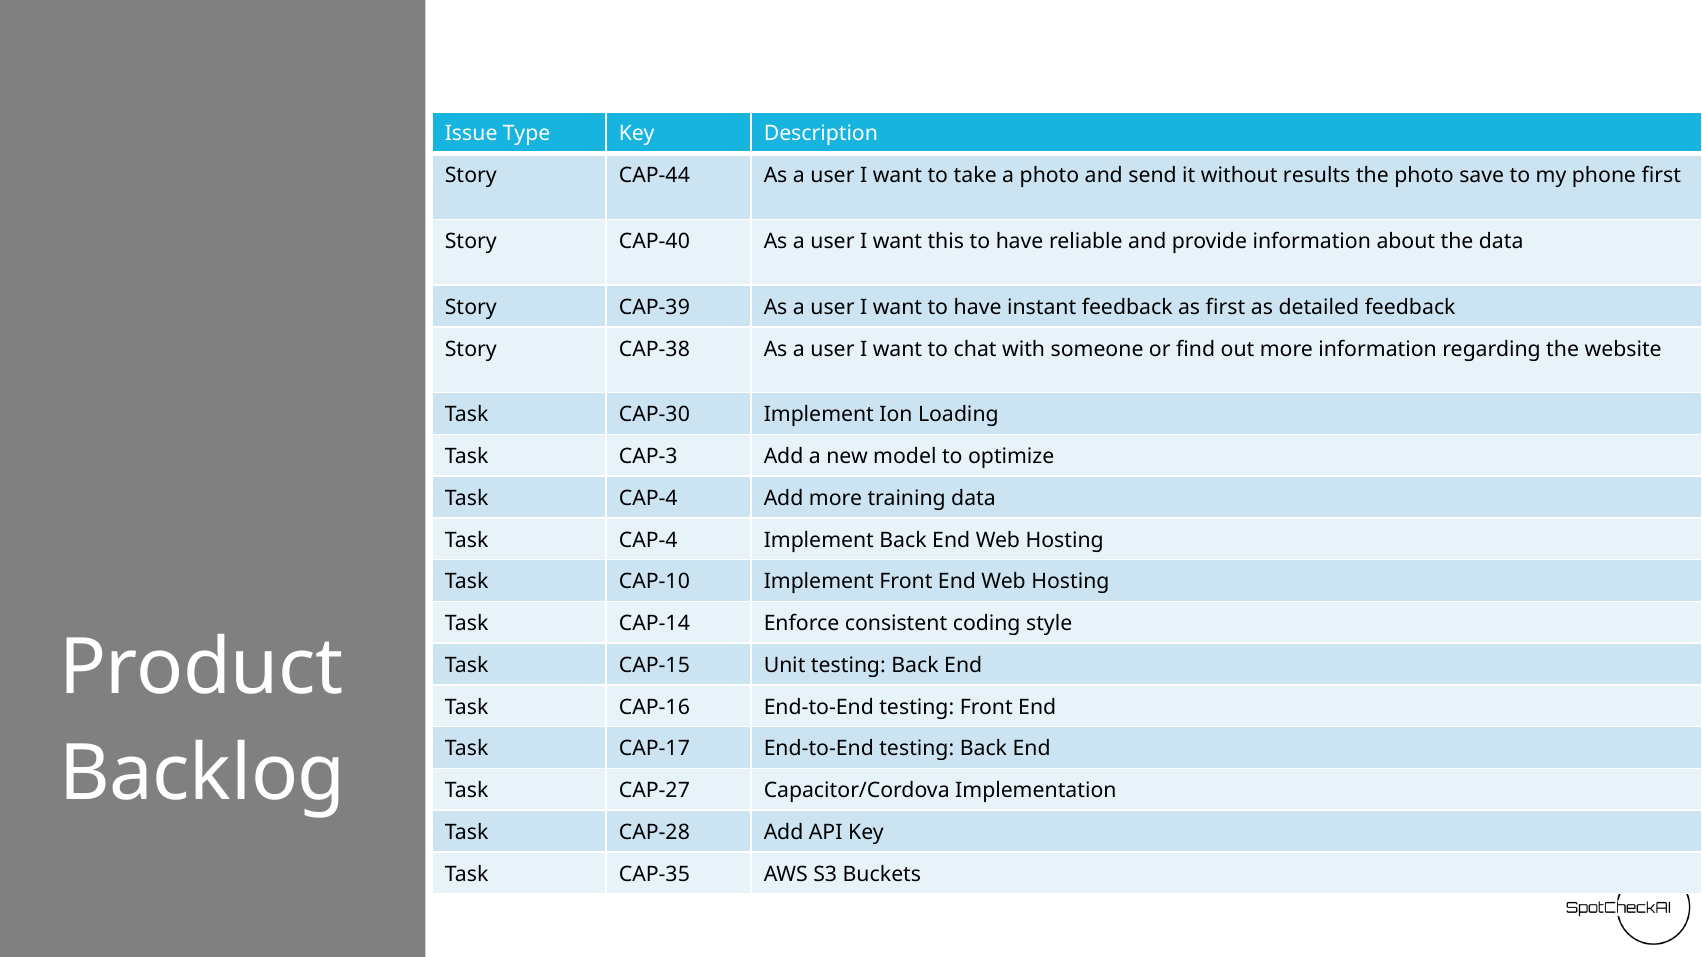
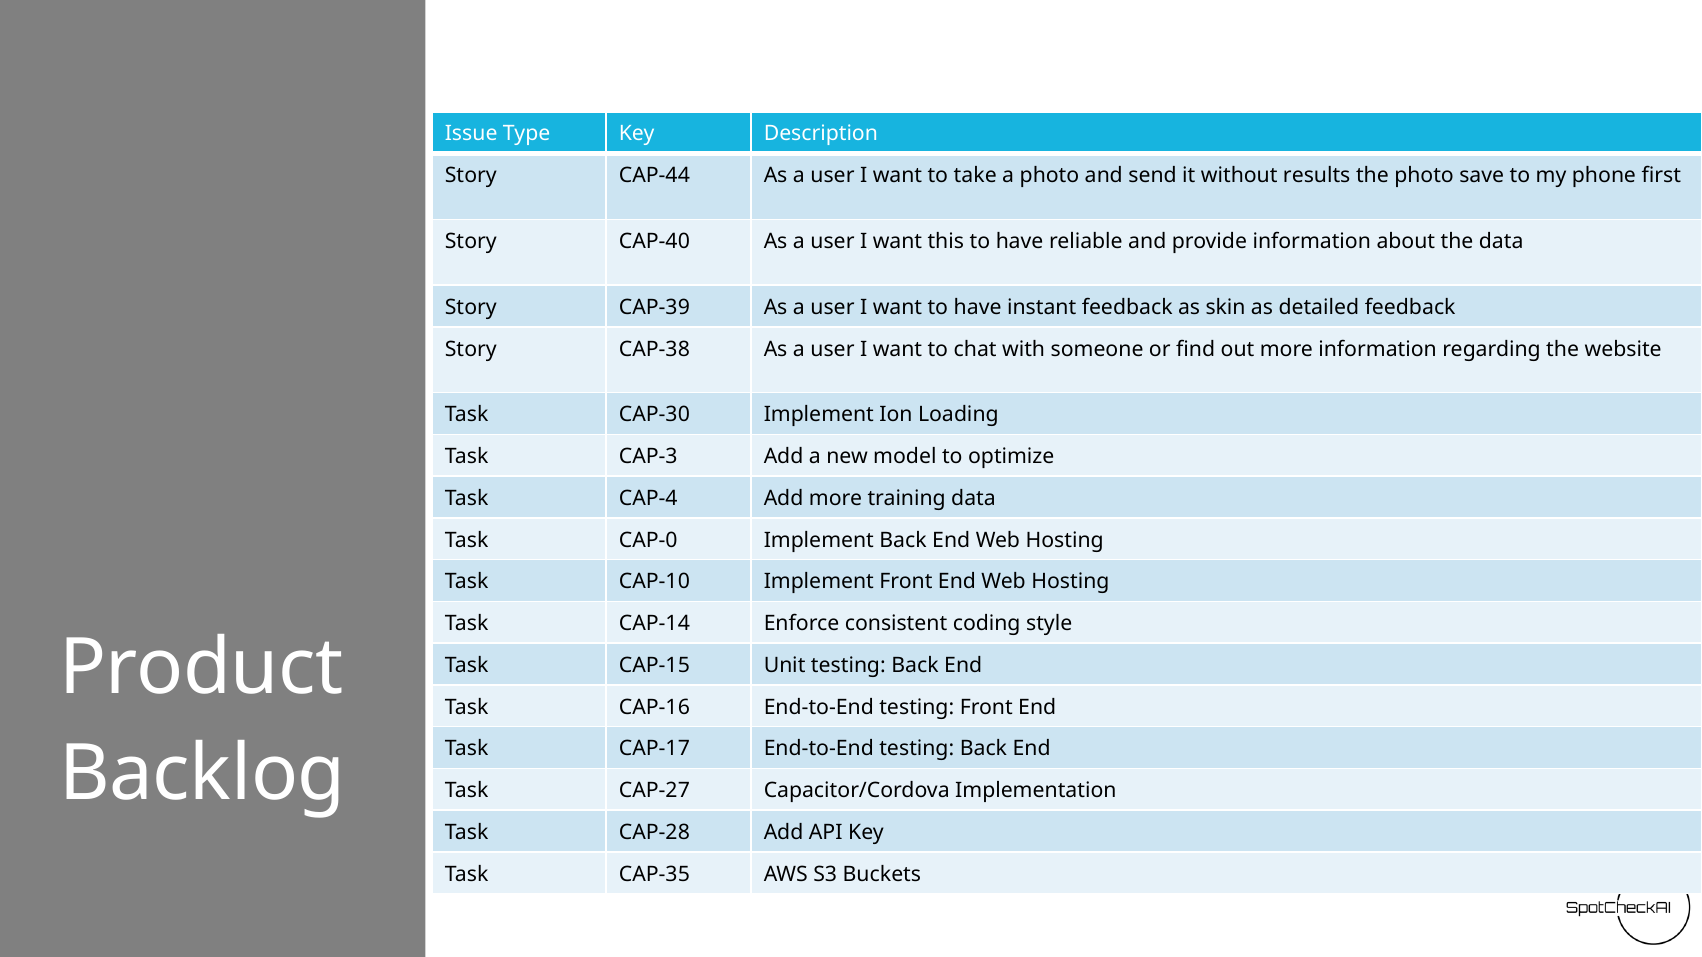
as first: first -> skin (1226, 307)
CAP-4: CAP-4 -> CAP-0 (648, 540)
